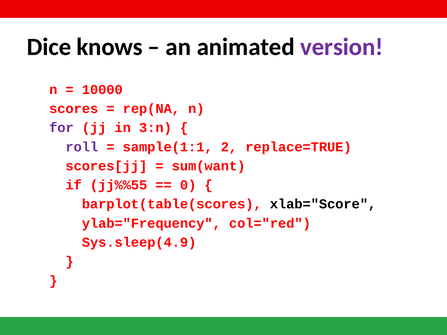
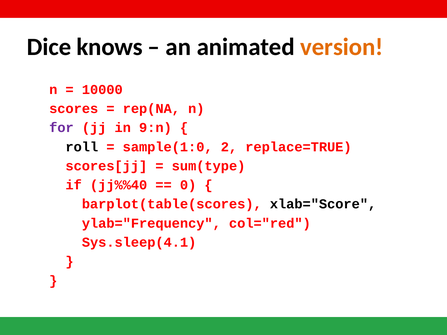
version colour: purple -> orange (342, 47)
3:n: 3:n -> 9:n (155, 128)
roll colour: purple -> black (82, 147)
sample(1:1: sample(1:1 -> sample(1:0 (168, 147)
sum(want: sum(want -> sum(type (209, 166)
jj%%55: jj%%55 -> jj%%40 (119, 185)
Sys.sleep(4.9: Sys.sleep(4.9 -> Sys.sleep(4.1 (139, 243)
